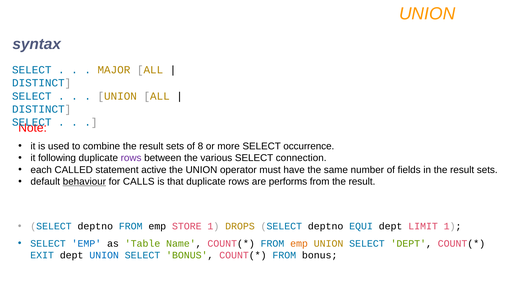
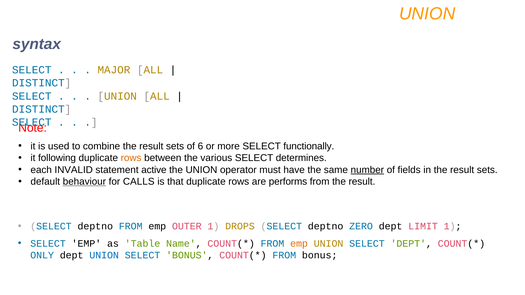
8: 8 -> 6 (200, 146)
occurrence: occurrence -> functionally (309, 146)
rows colour: purple -> orange (131, 158)
connection: connection -> determines (301, 158)
CALLED: CALLED -> INVALID (74, 170)
number underline: none -> present (367, 170)
STORE: STORE -> OUTER (187, 227)
EQUI: EQUI -> ZERO (361, 227)
EMP colour: blue -> black (86, 244)
EXIT: EXIT -> ONLY (42, 256)
